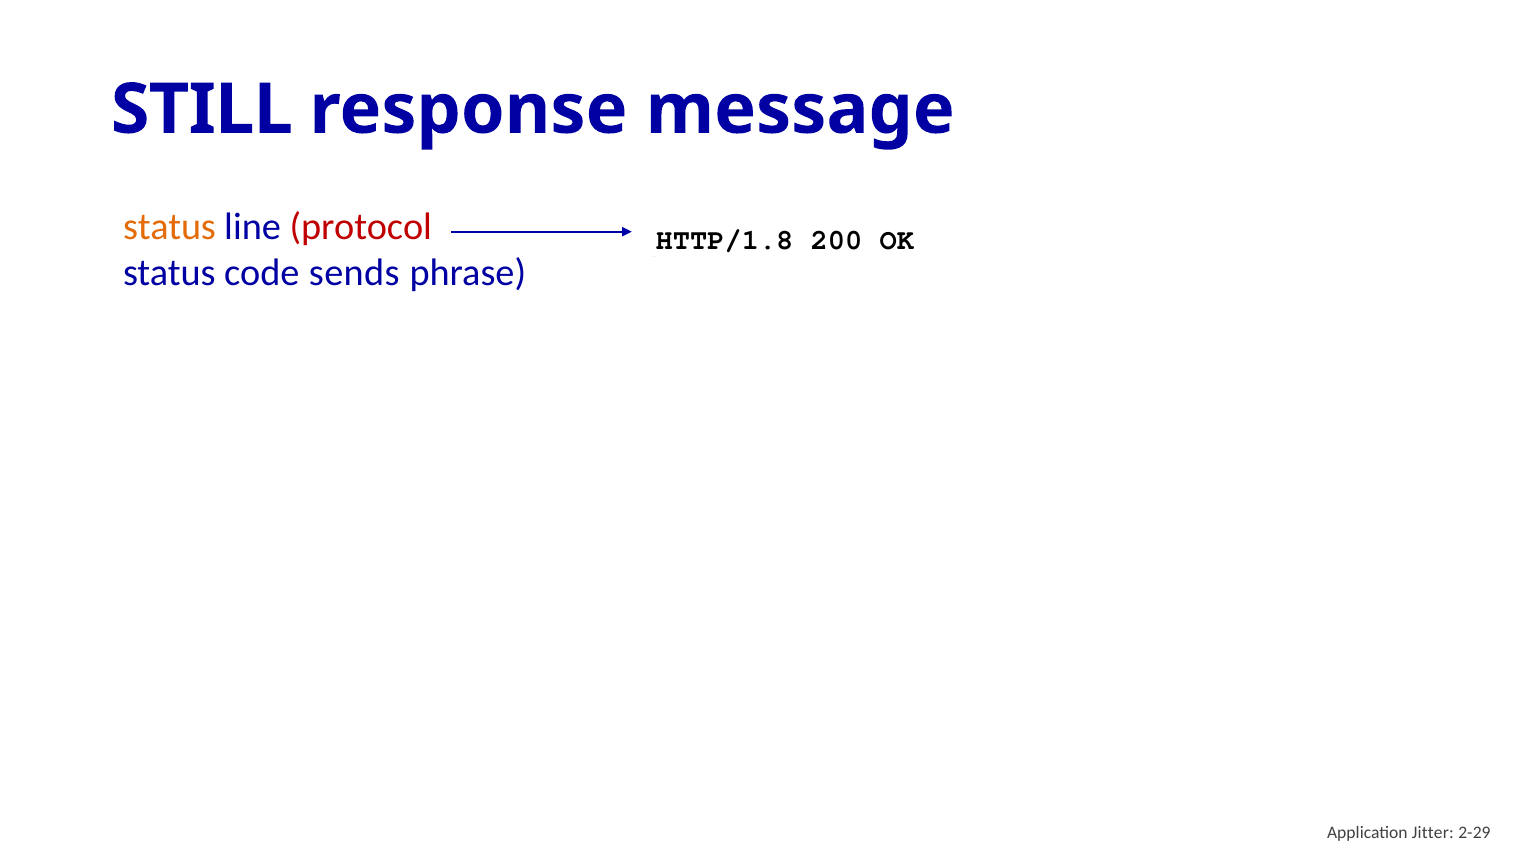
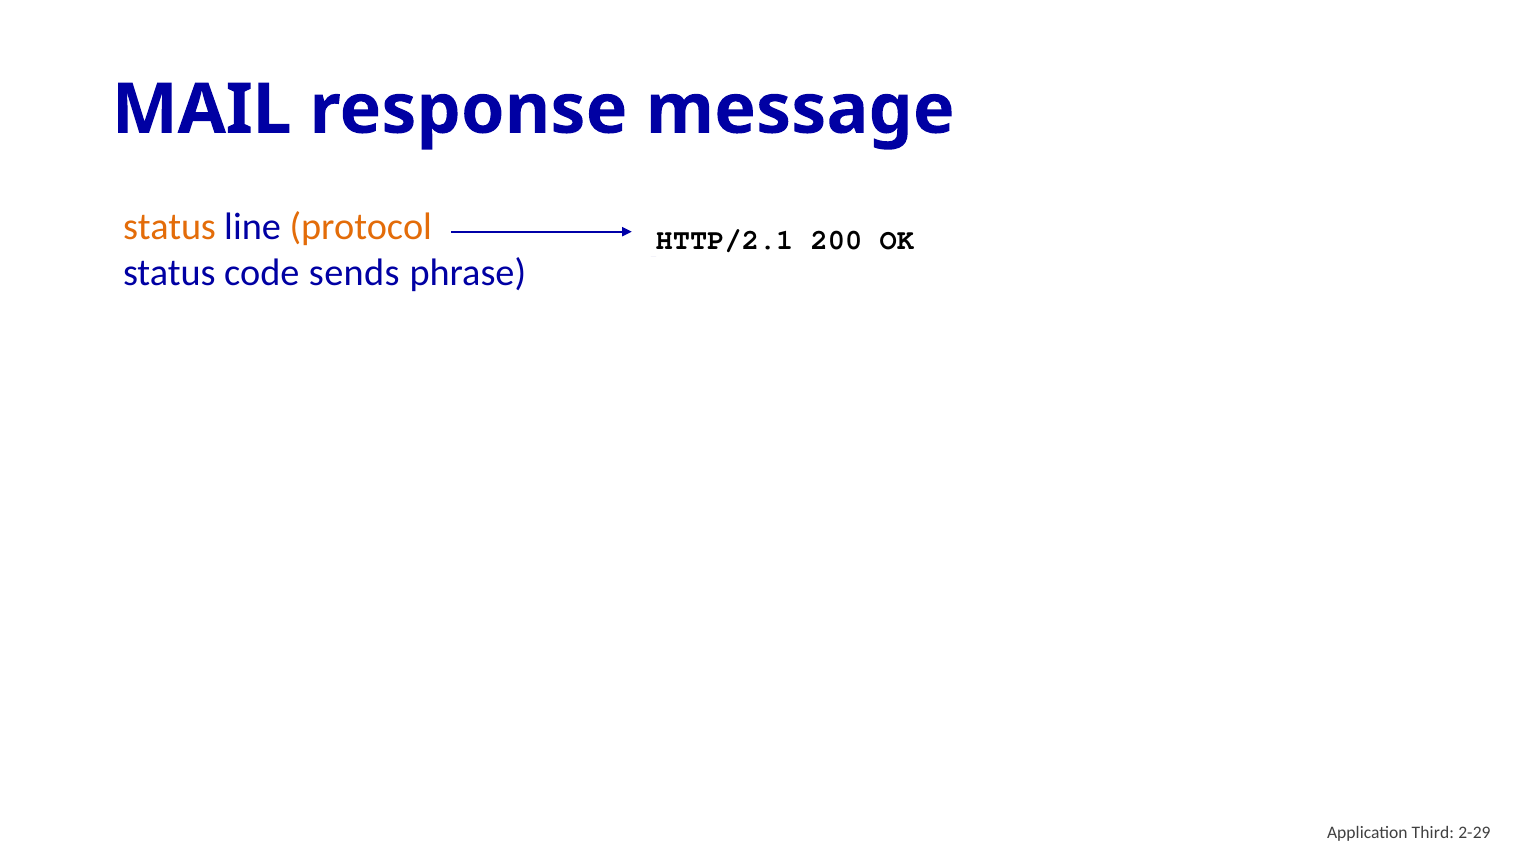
STILL: STILL -> MAIL (202, 110)
protocol colour: red -> orange (361, 227)
HTTP/1.8: HTTP/1.8 -> HTTP/2.1 (725, 240)
Jitter: Jitter -> Third (1433, 833)
